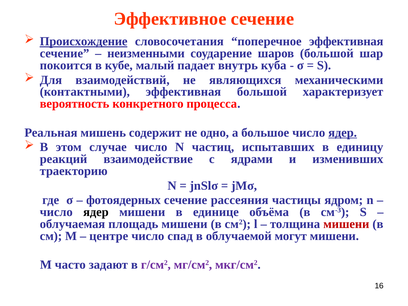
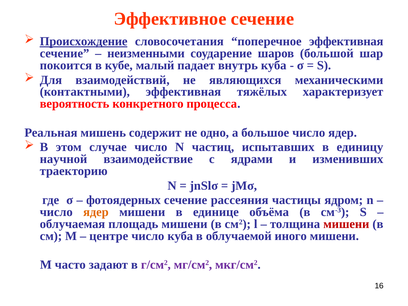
эффективная большой: большой -> тяжёлых (262, 92)
ядер underline: present -> none (343, 133)
реакций: реакций -> научной (64, 159)
ядер colour: black -> orange (96, 212)
число спад: спад -> куба (180, 236)
могут: могут -> иного (291, 236)
